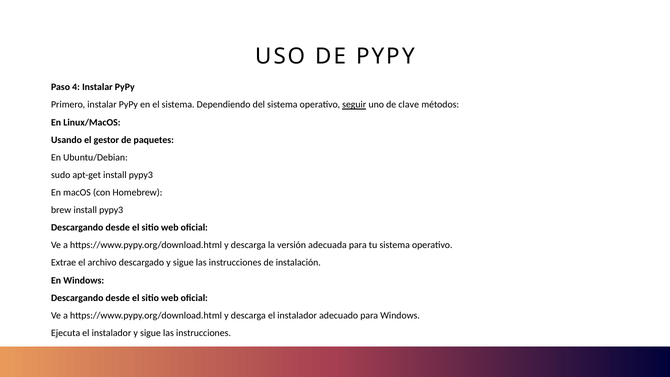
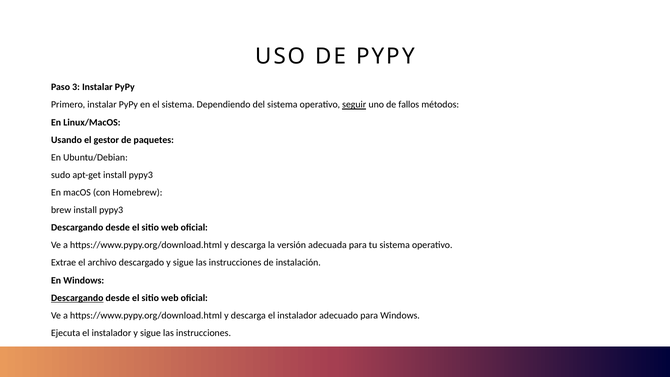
4: 4 -> 3 (76, 87)
clave: clave -> fallos (409, 105)
Descargando underline: none -> present (77, 298)
